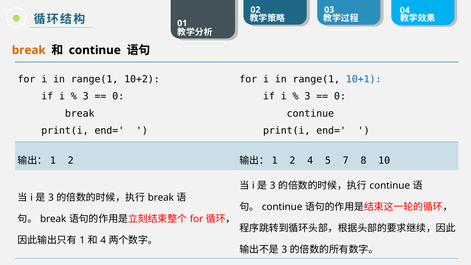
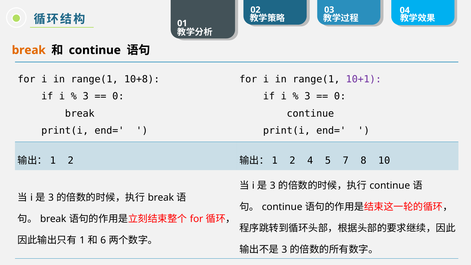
10+2: 10+2 -> 10+8 (142, 79)
10+1 colour: blue -> purple (364, 79)
4: 4 -> 6 (103, 240)
